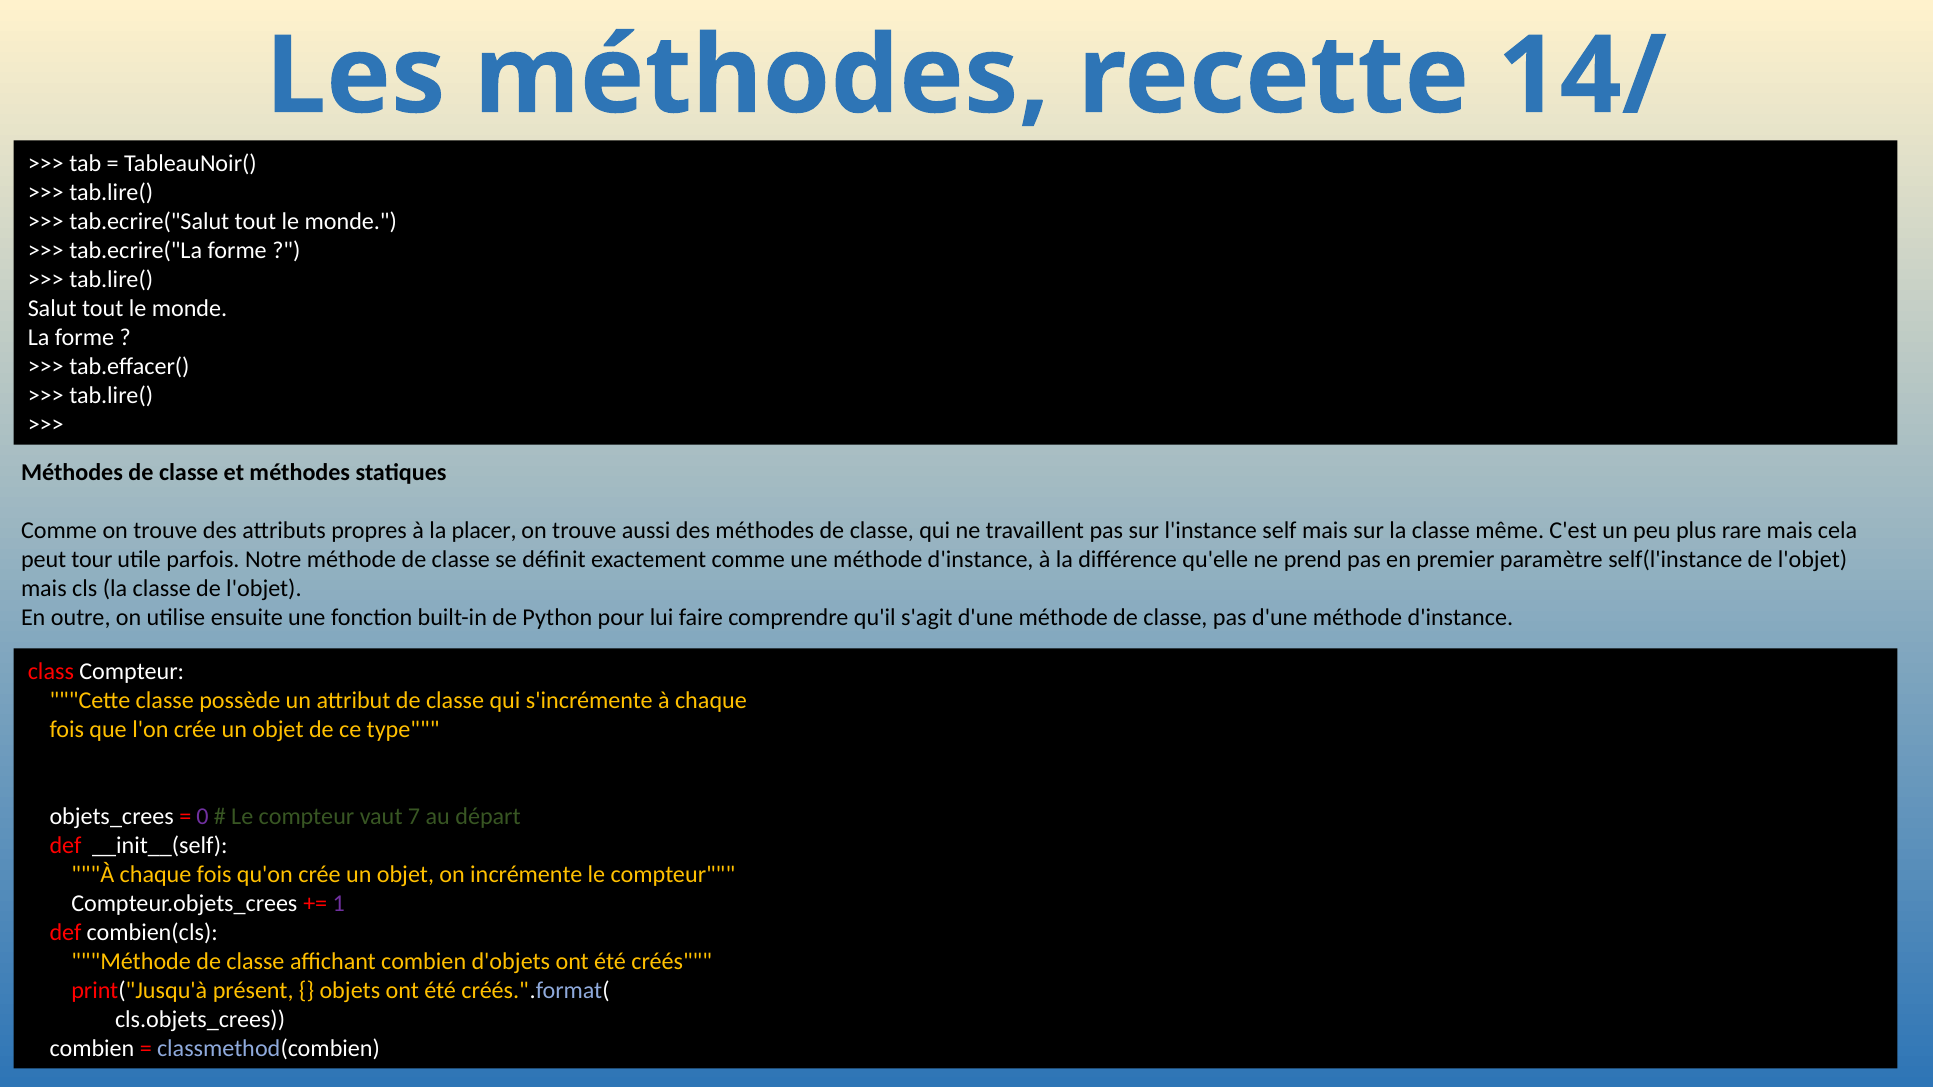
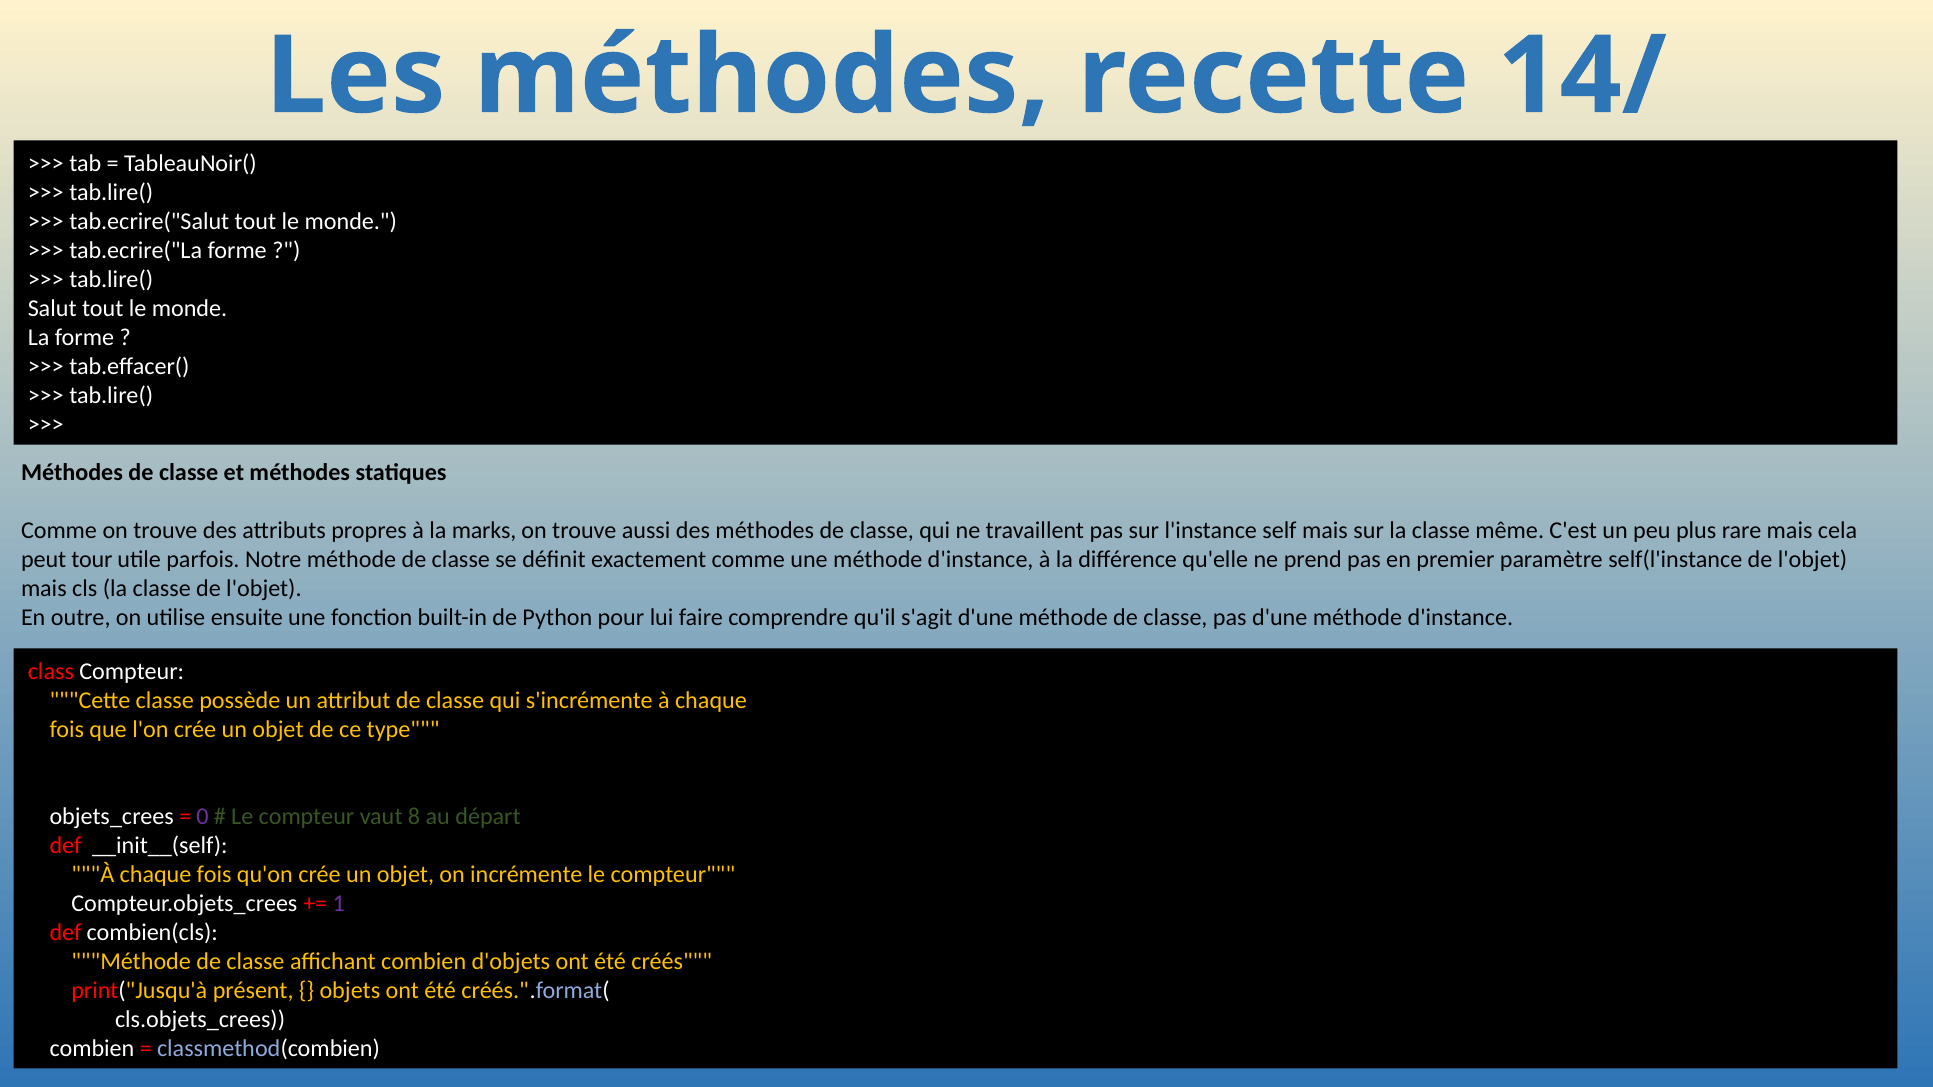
placer: placer -> marks (484, 531)
7: 7 -> 8 (414, 817)
